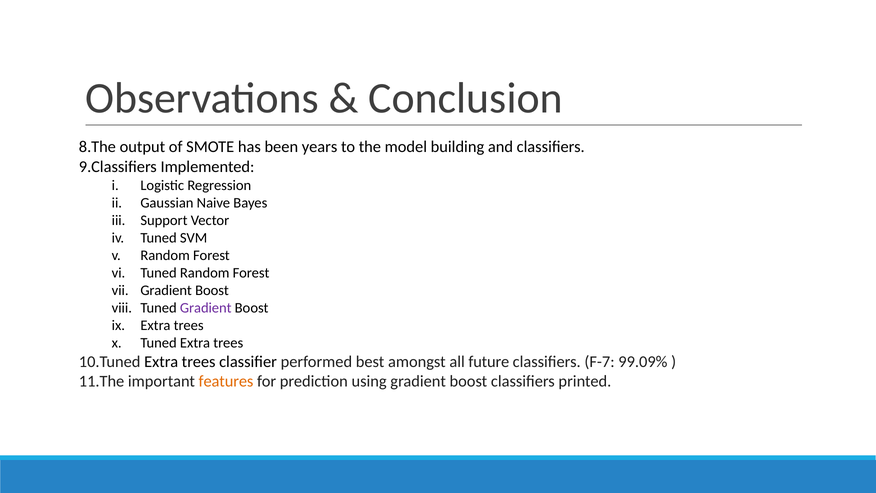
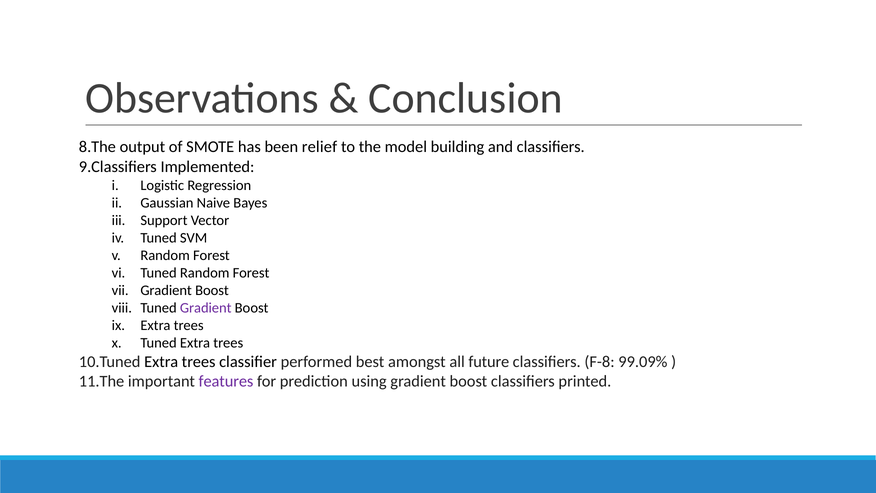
years: years -> relief (319, 147)
F-7: F-7 -> F-8 (600, 361)
features colour: orange -> purple (226, 381)
